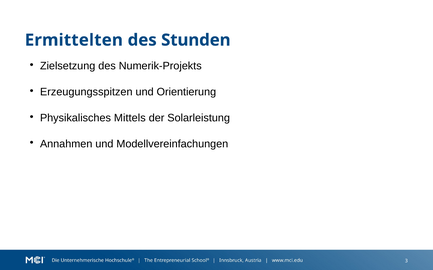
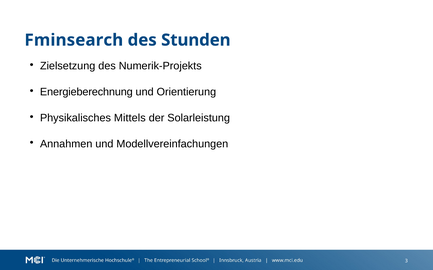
Ermittelten: Ermittelten -> Fminsearch (74, 40)
Erzeugungsspitzen: Erzeugungsspitzen -> Energieberechnung (86, 92)
